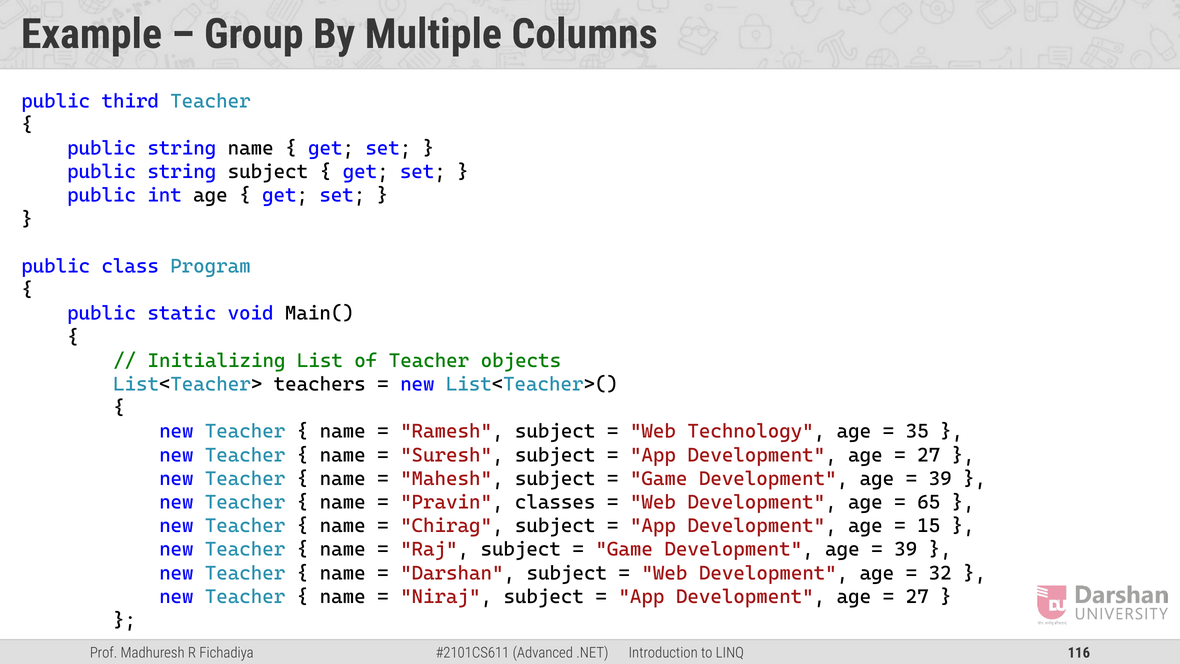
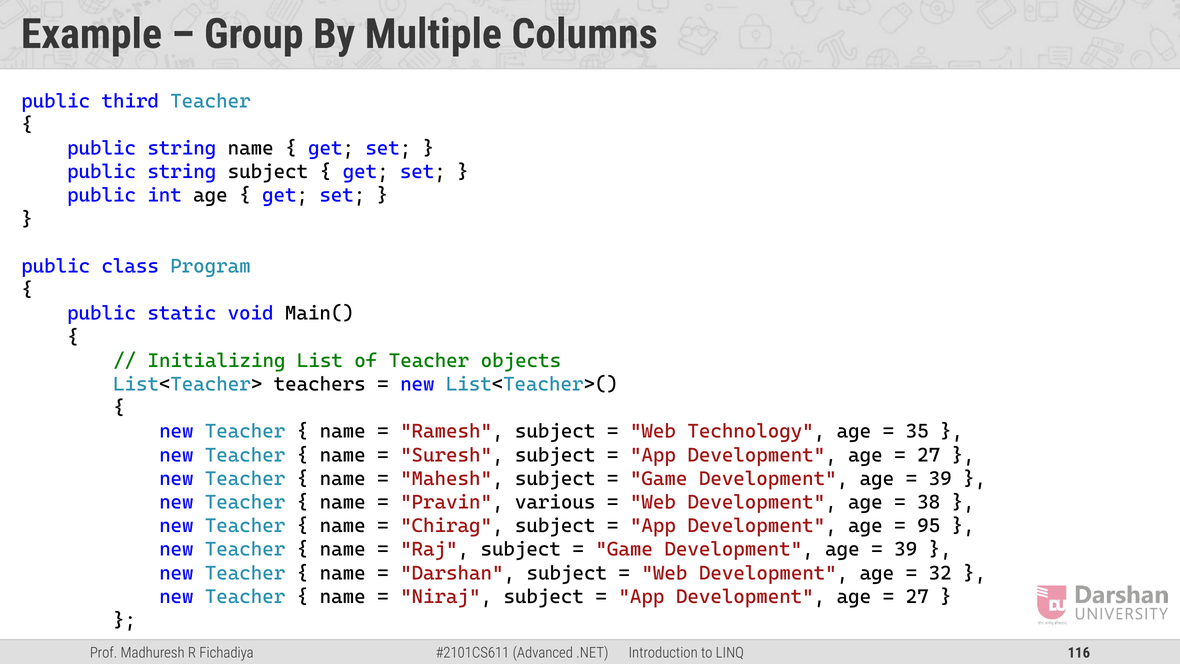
classes: classes -> various (555, 502)
65: 65 -> 38 (929, 502)
15: 15 -> 95 (929, 526)
